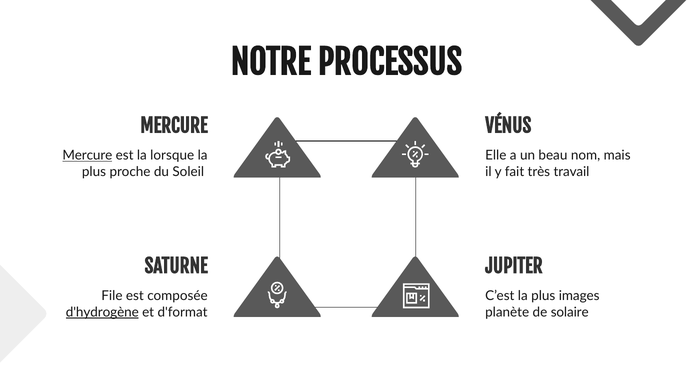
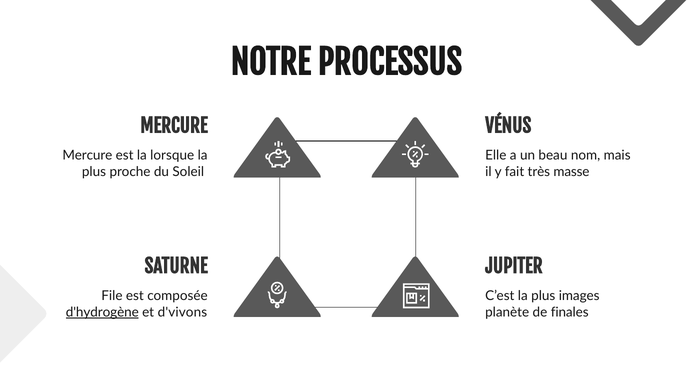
Mercure underline: present -> none (87, 155)
travail: travail -> masse (571, 172)
d'format: d'format -> d'vivons (182, 312)
solaire: solaire -> finales (570, 312)
